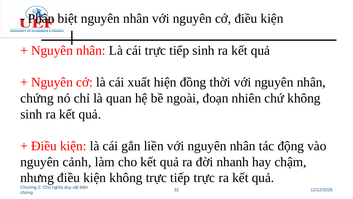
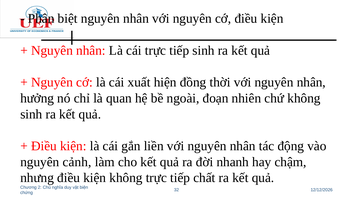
chứng: chứng -> hưởng (37, 98)
tiếp trực: trực -> chất (204, 177)
